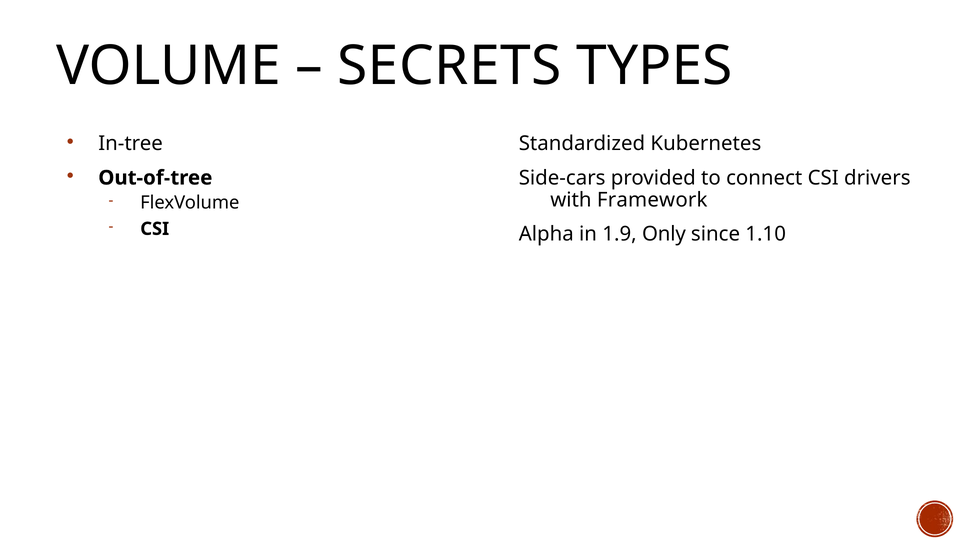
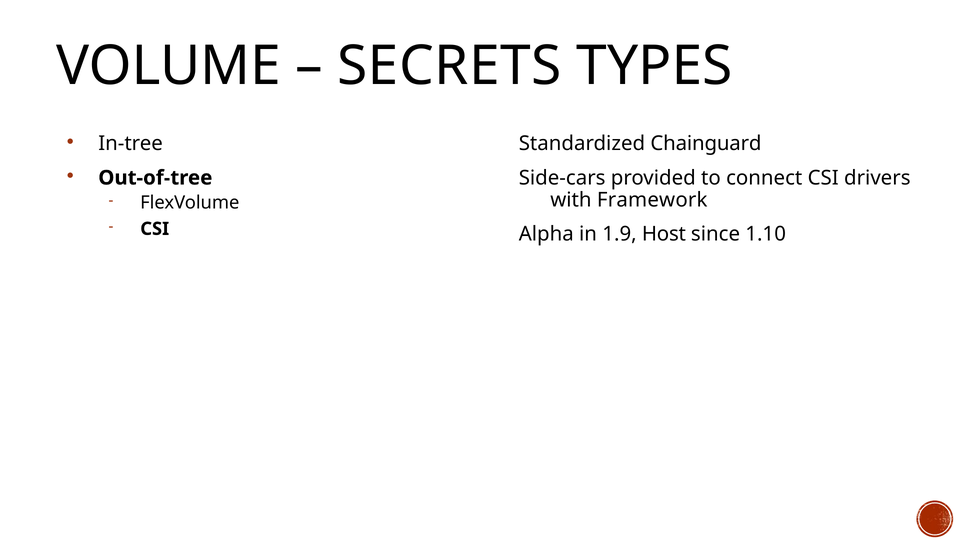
Kubernetes: Kubernetes -> Chainguard (706, 144)
Only: Only -> Host (664, 234)
